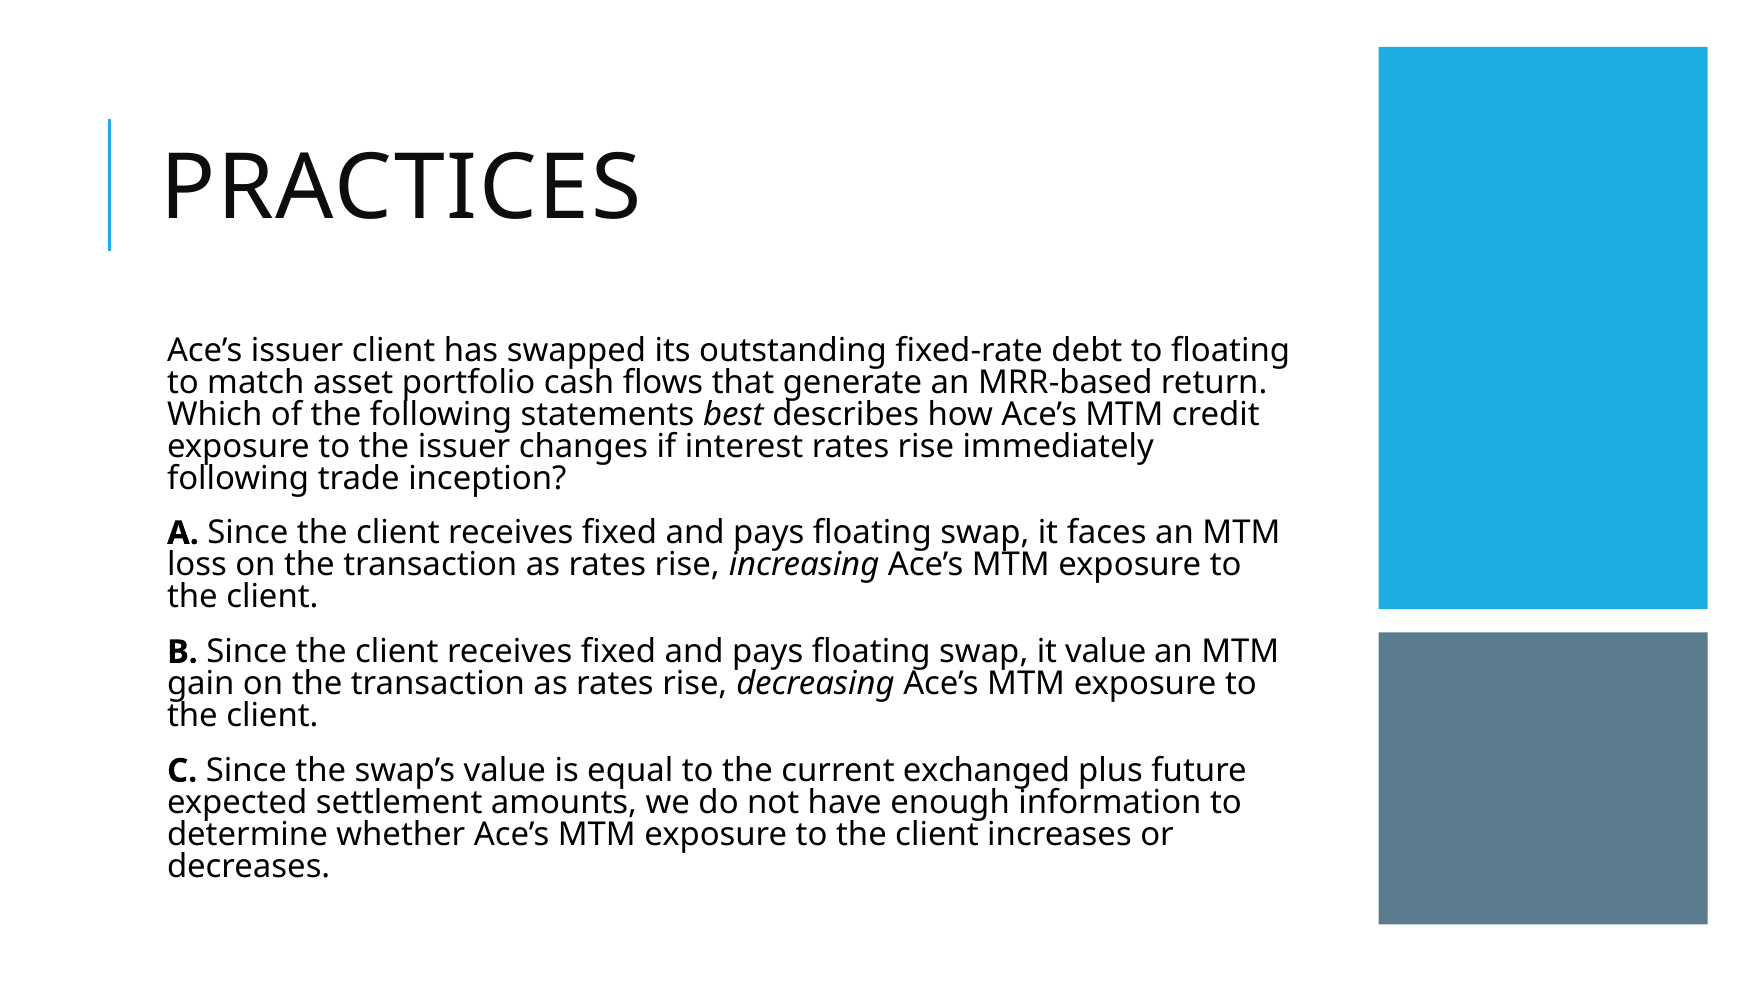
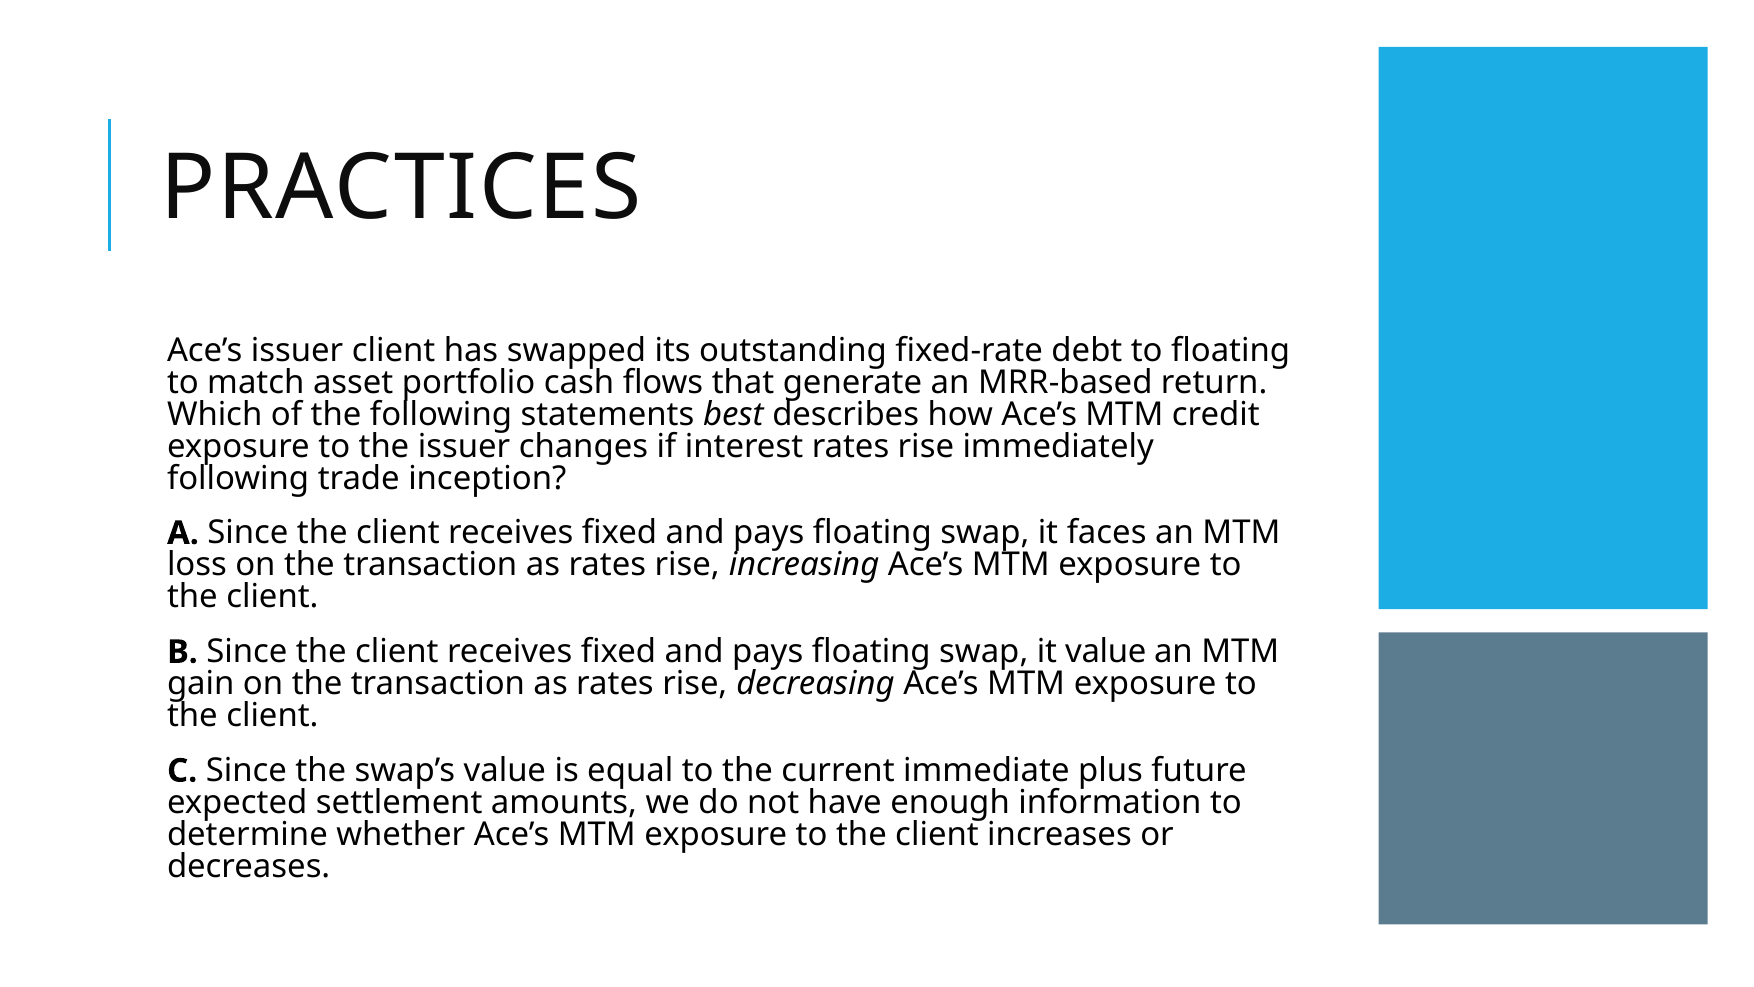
exchanged: exchanged -> immediate (986, 771)
